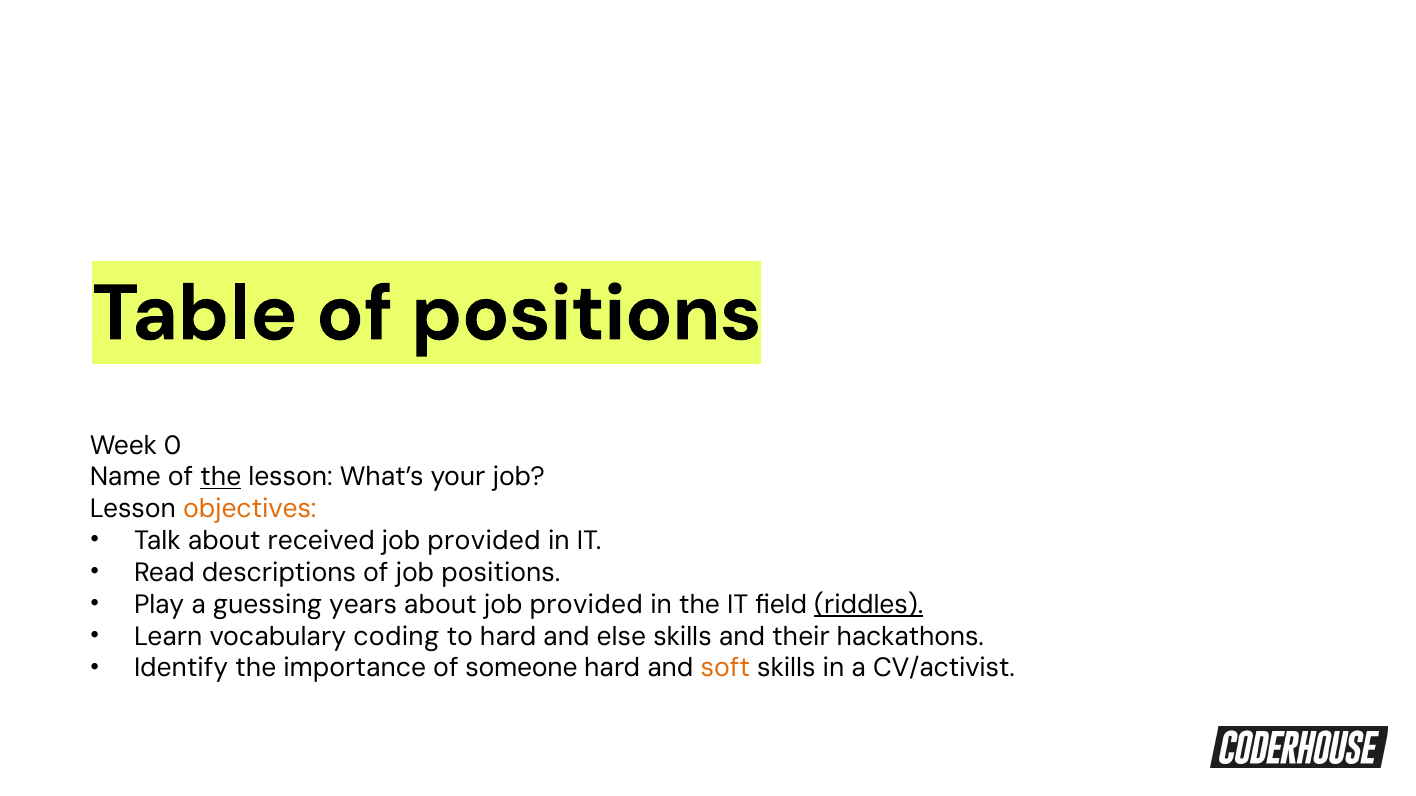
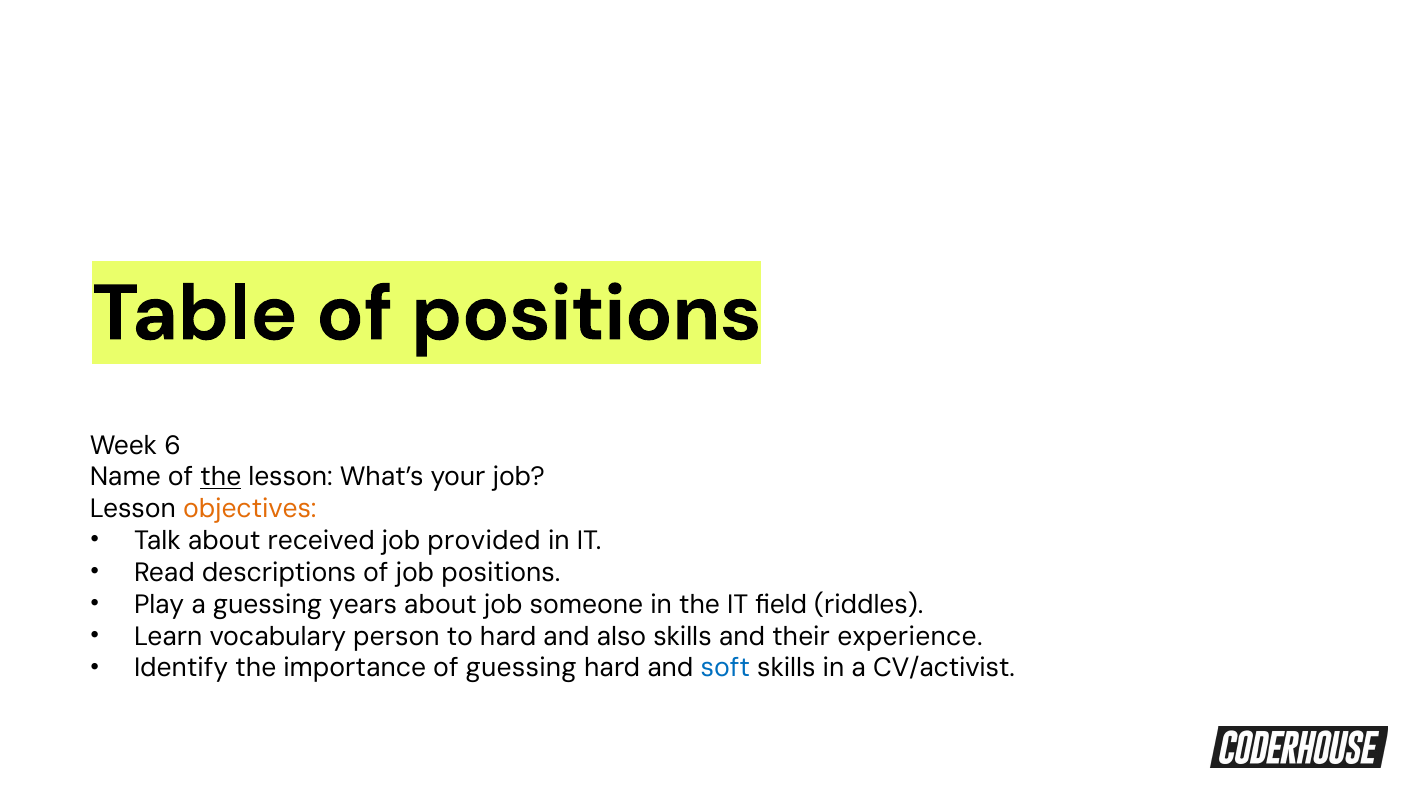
0: 0 -> 6 (173, 446)
about job provided: provided -> someone (586, 605)
riddles underline: present -> none (869, 605)
coding: coding -> person (396, 637)
else: else -> also (622, 637)
hackathons: hackathons -> experience (910, 637)
of someone: someone -> guessing (521, 669)
soft colour: orange -> blue (725, 669)
